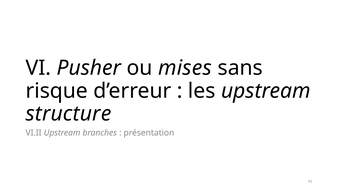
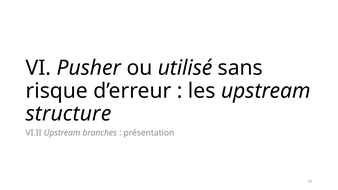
mises: mises -> utilisé (185, 68)
